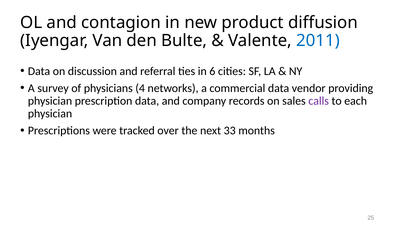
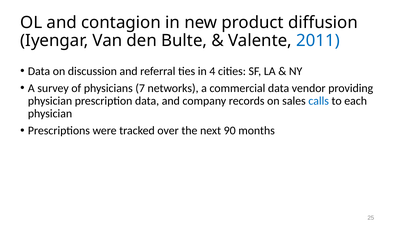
6: 6 -> 4 (212, 71)
4: 4 -> 7 (140, 88)
calls colour: purple -> blue (319, 101)
33: 33 -> 90 (230, 130)
